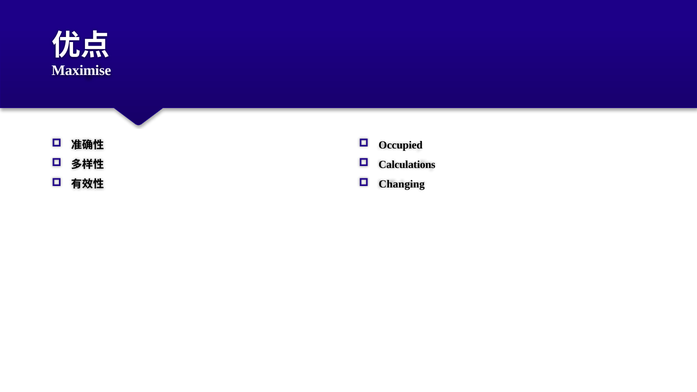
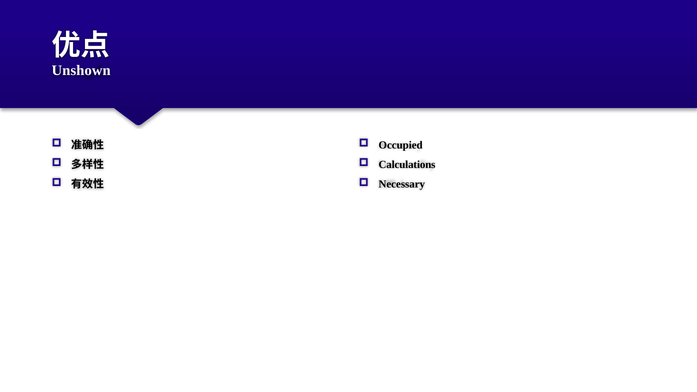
Maximise: Maximise -> Unshown (81, 71)
Changing: Changing -> Necessary (402, 184)
